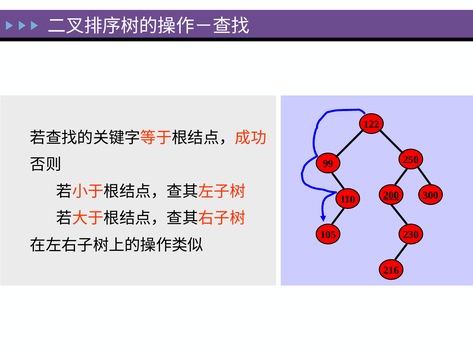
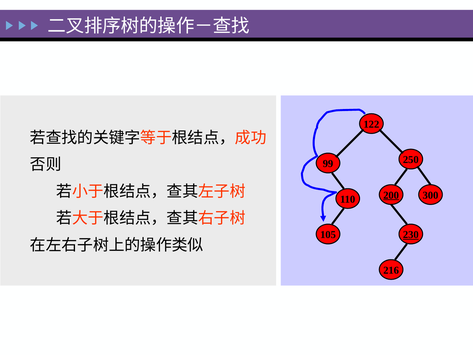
230 underline: none -> present (411, 235)
